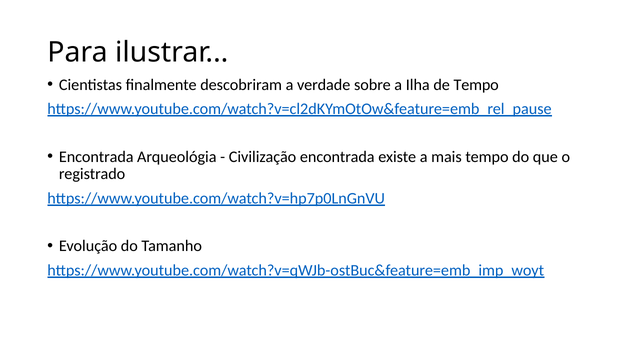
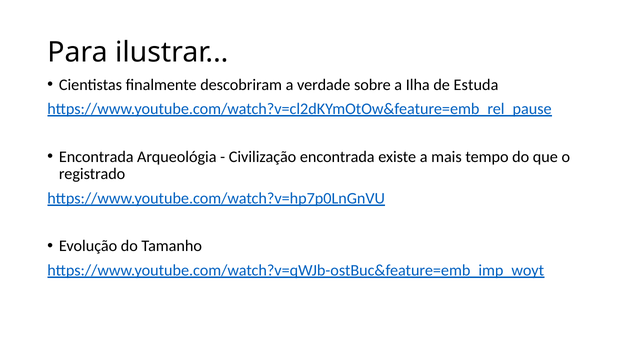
de Tempo: Tempo -> Estuda (476, 85)
